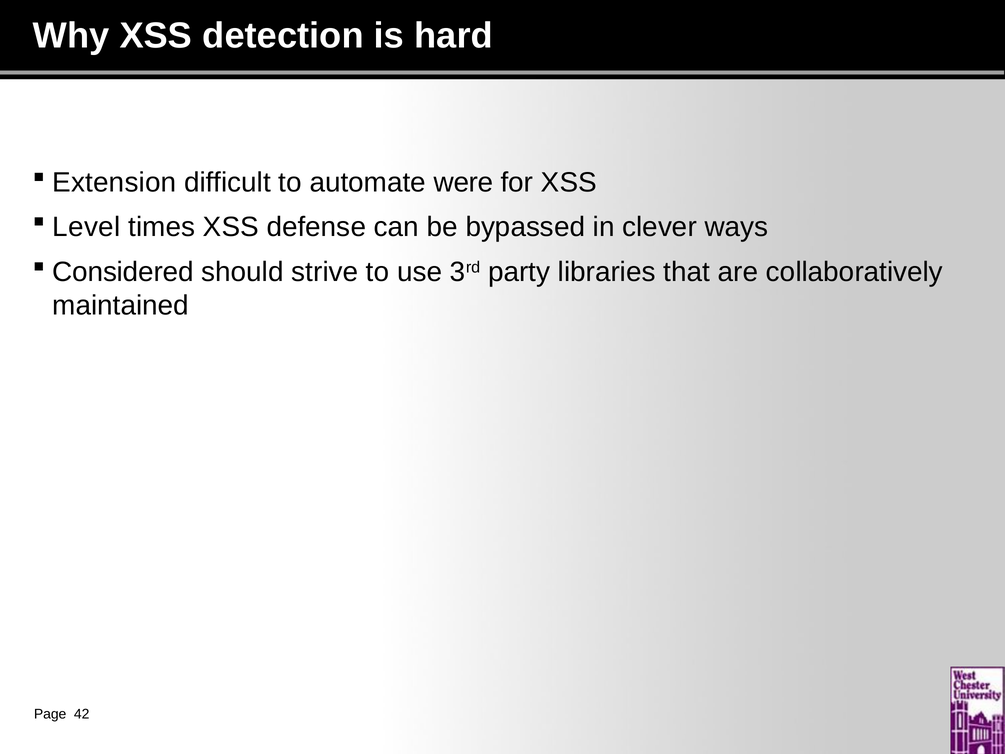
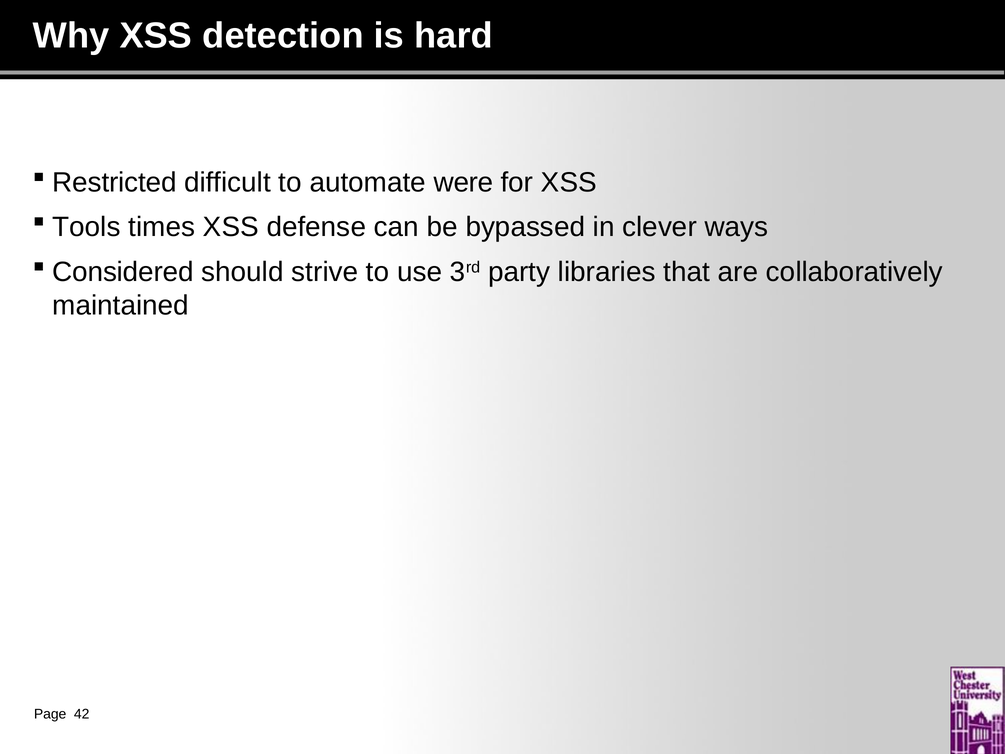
Extension: Extension -> Restricted (114, 182)
Level: Level -> Tools (86, 227)
